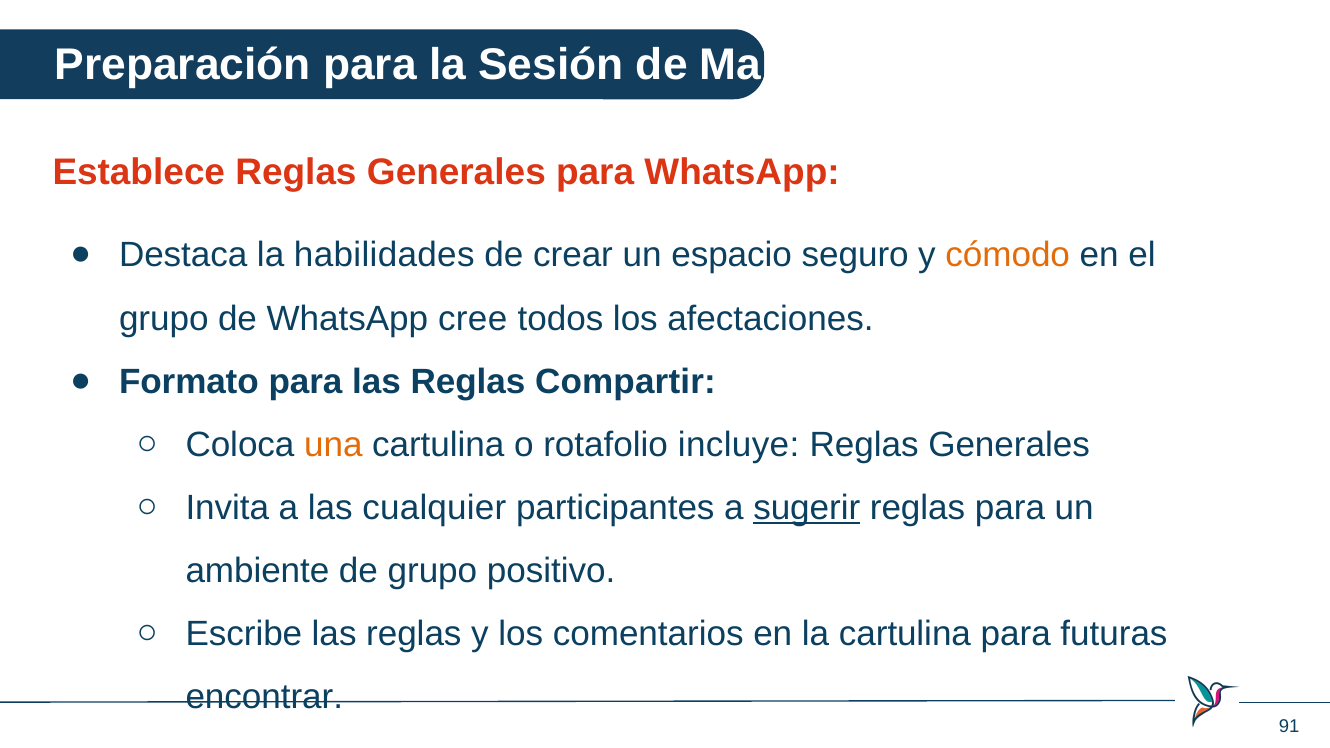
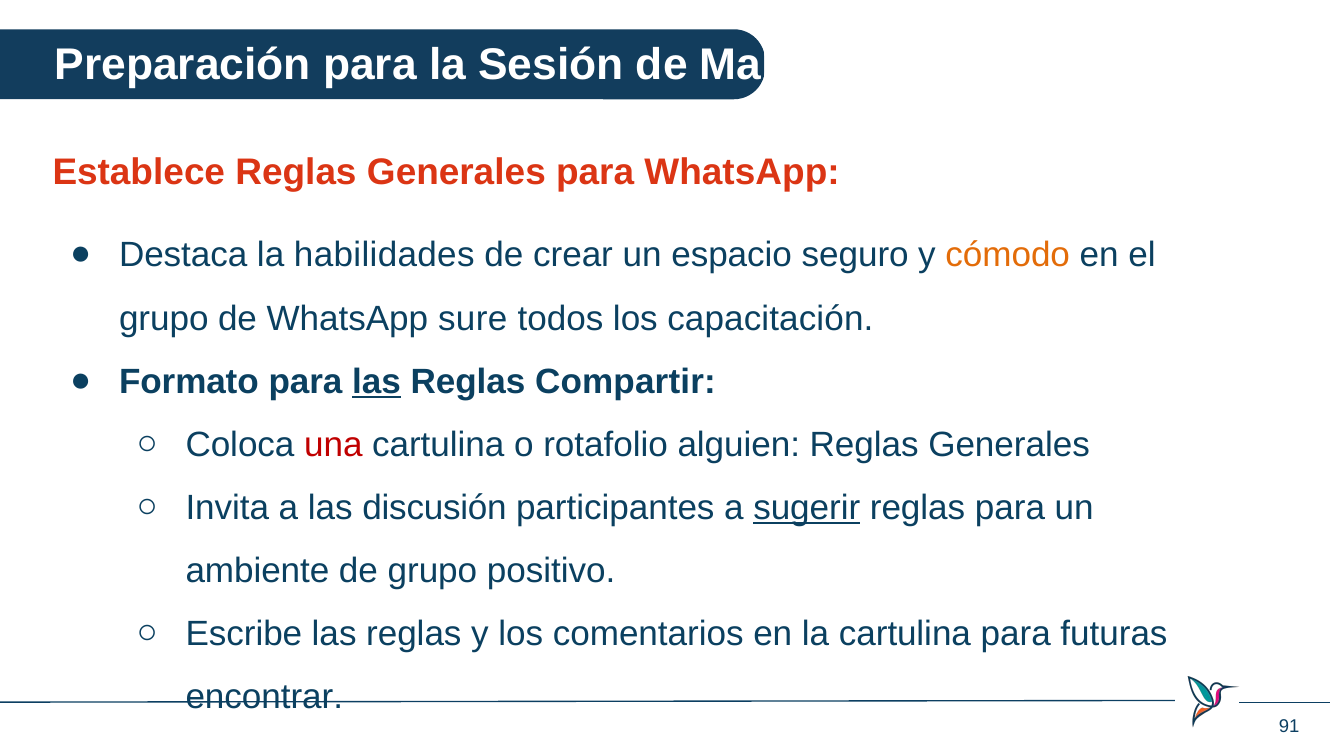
cree: cree -> sure (473, 319)
afectaciones: afectaciones -> capacitación (770, 319)
las underline: none -> present (377, 382)
una colour: orange -> red (333, 445)
incluye: incluye -> alguien (739, 445)
cualquier: cualquier -> discusión (435, 508)
